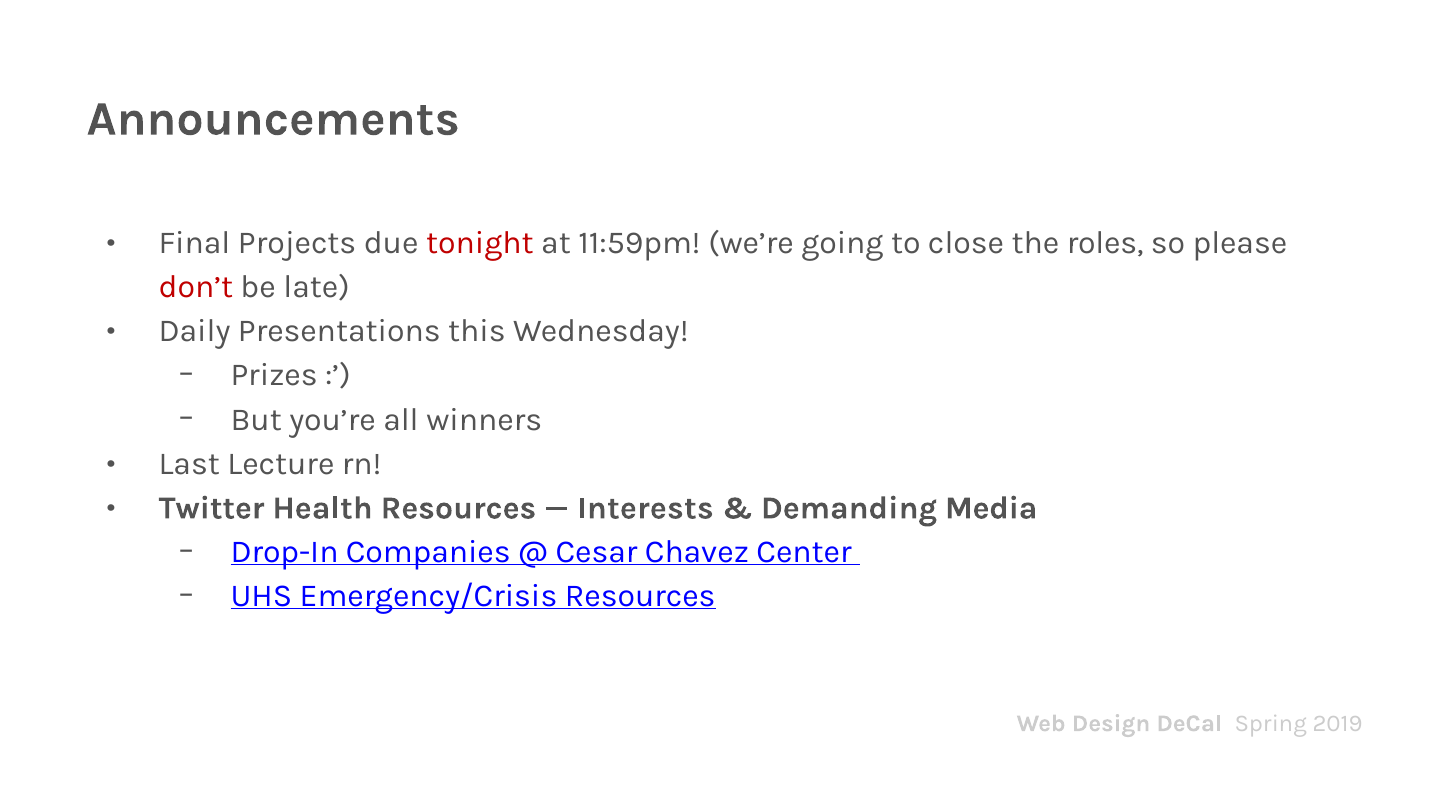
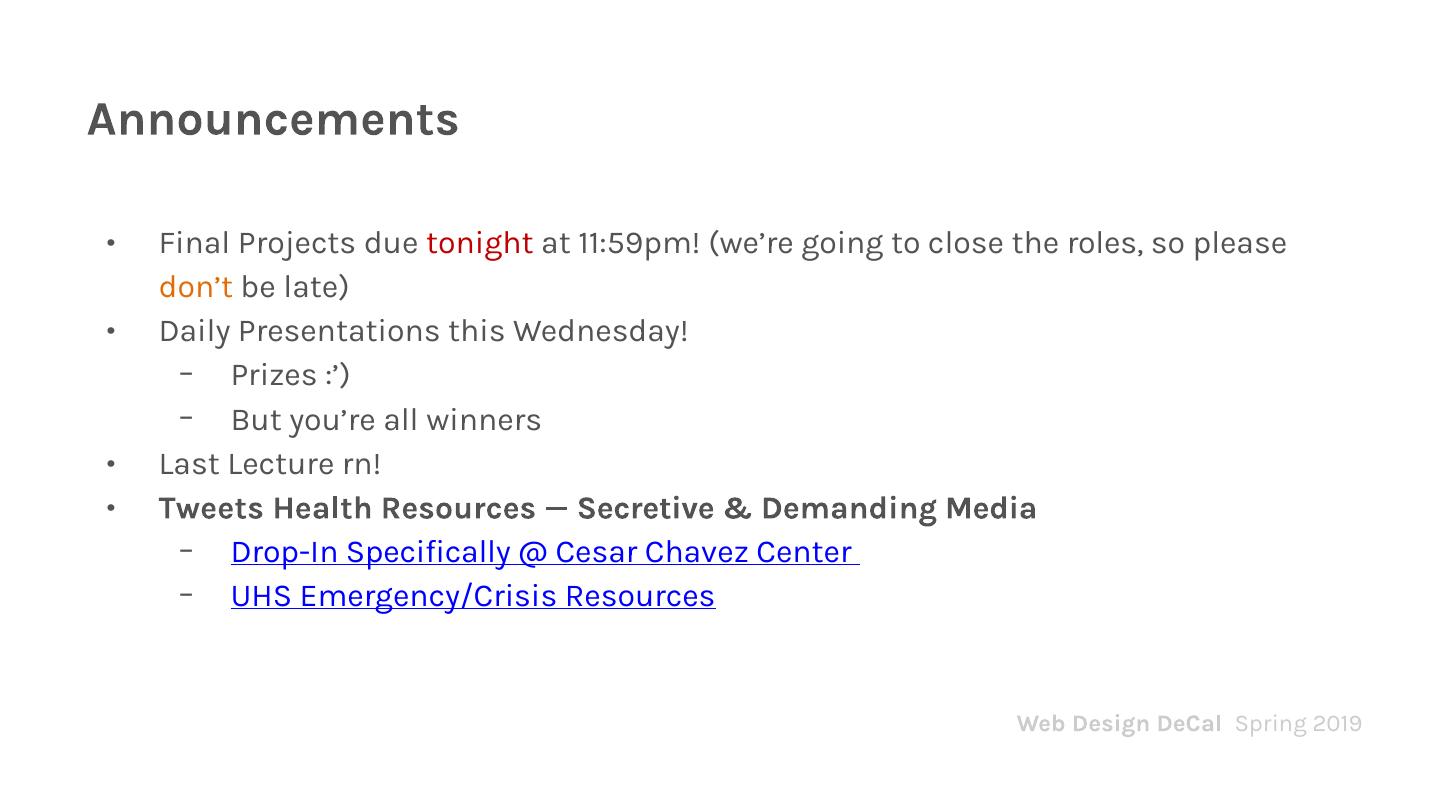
don’t colour: red -> orange (196, 287)
Twitter: Twitter -> Tweets (211, 508)
Interests: Interests -> Secretive (646, 508)
Companies: Companies -> Specifically (428, 552)
